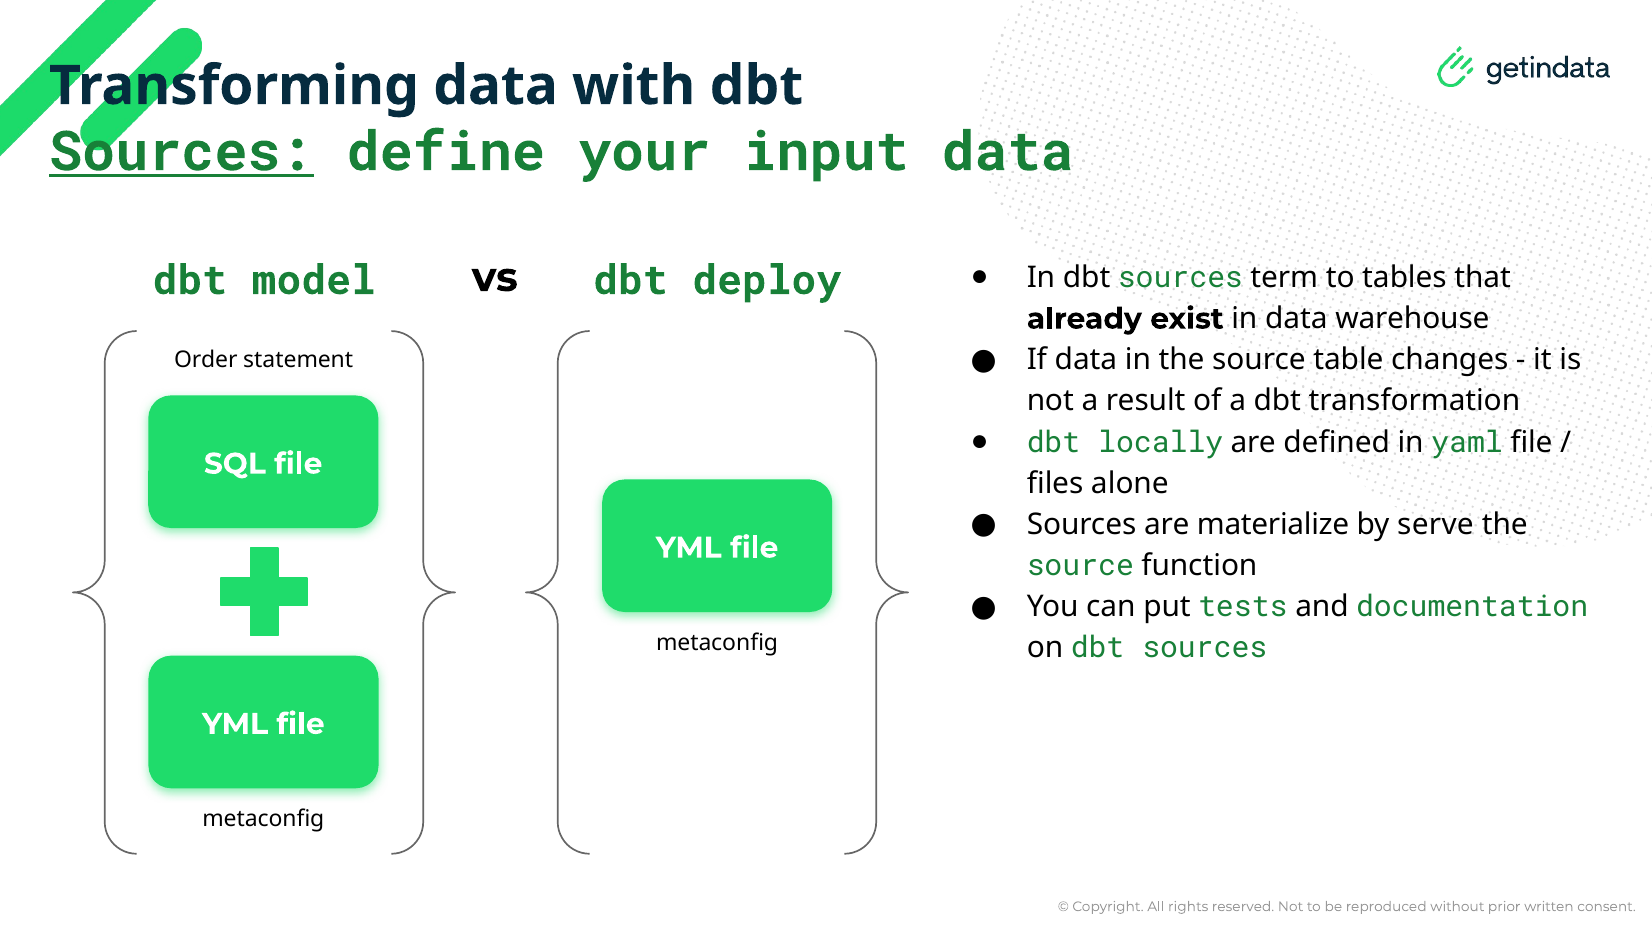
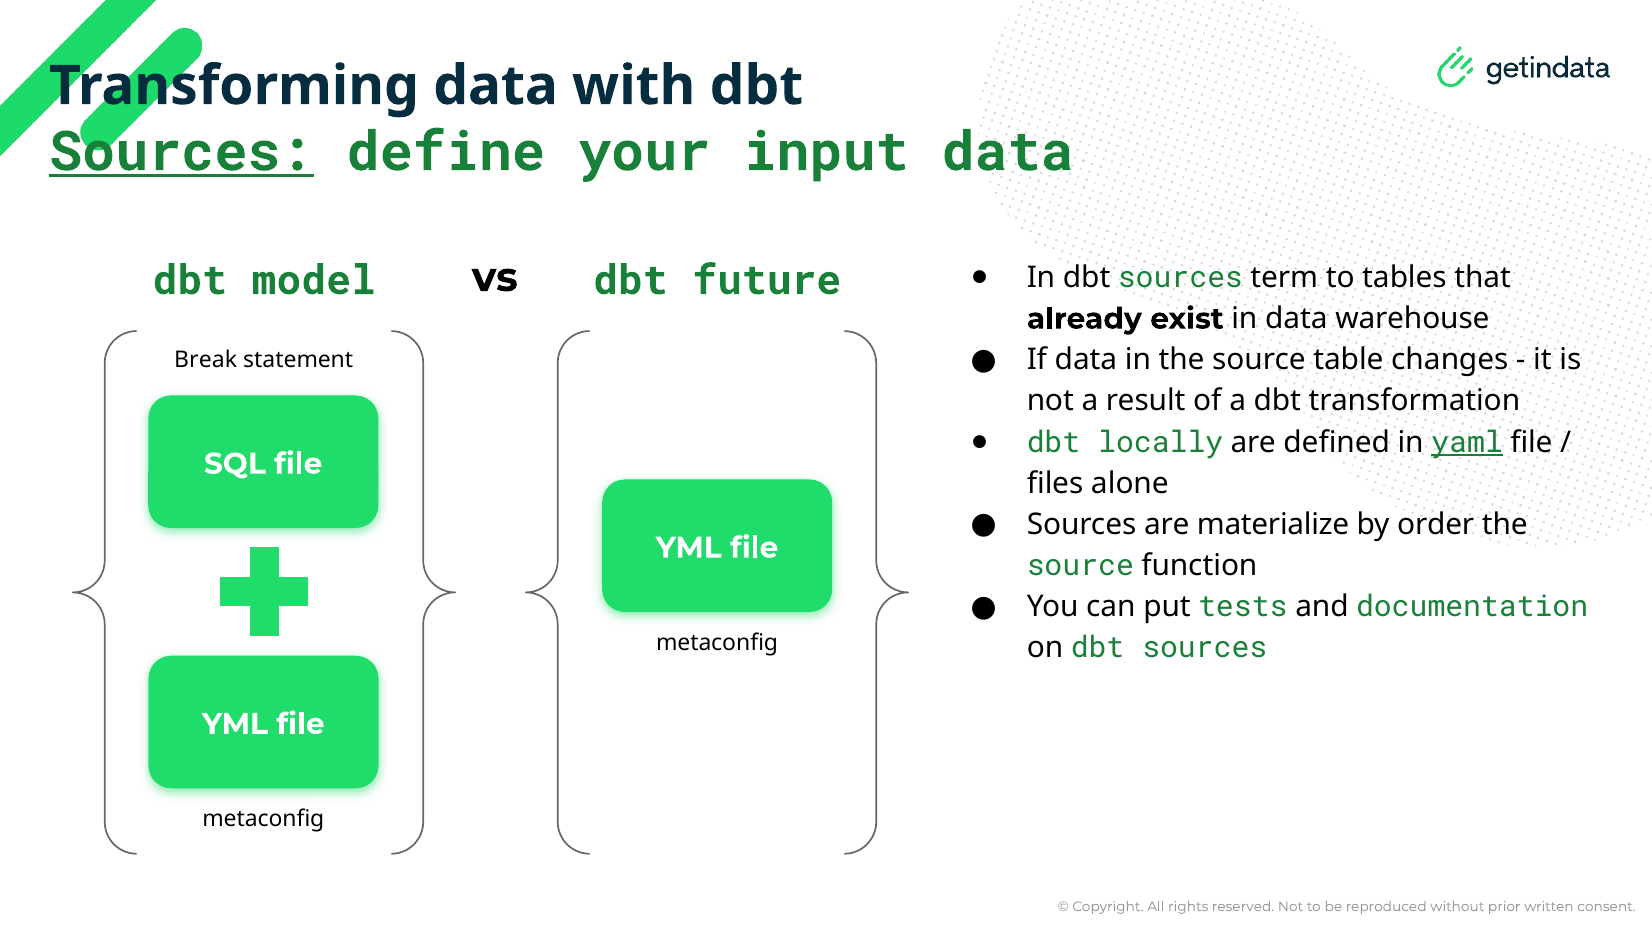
deploy: deploy -> future (767, 280)
Order: Order -> Break (206, 360)
yaml underline: none -> present (1467, 442)
serve: serve -> order (1436, 525)
